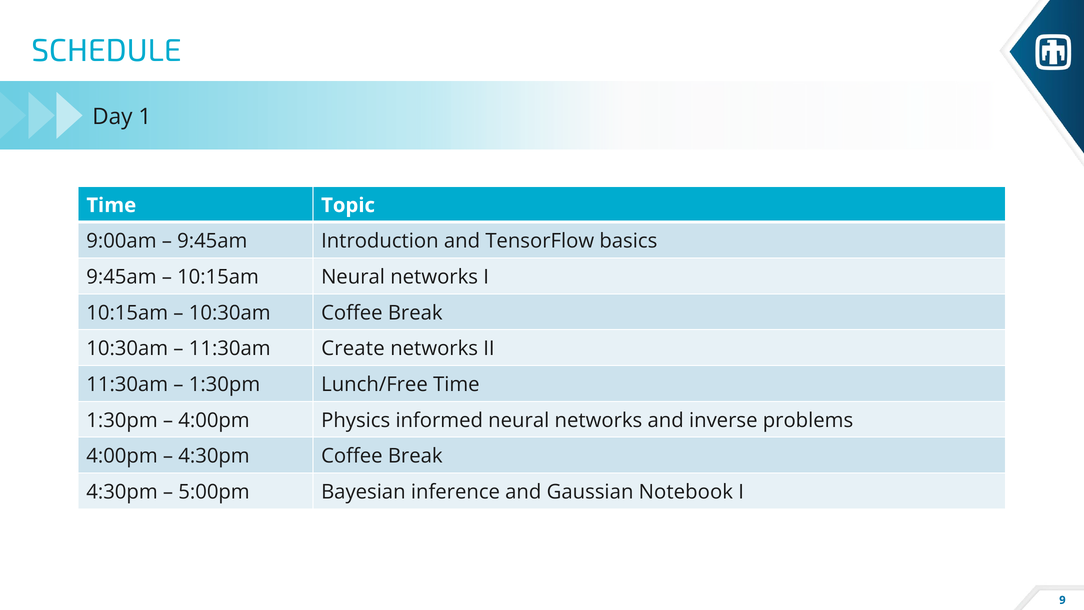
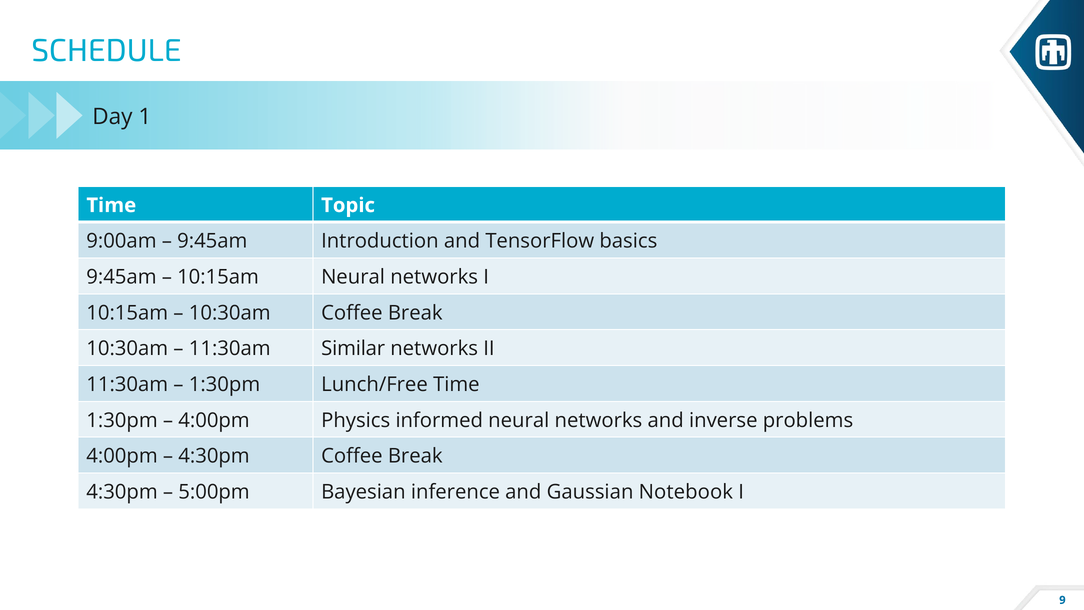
Create: Create -> Similar (353, 349)
